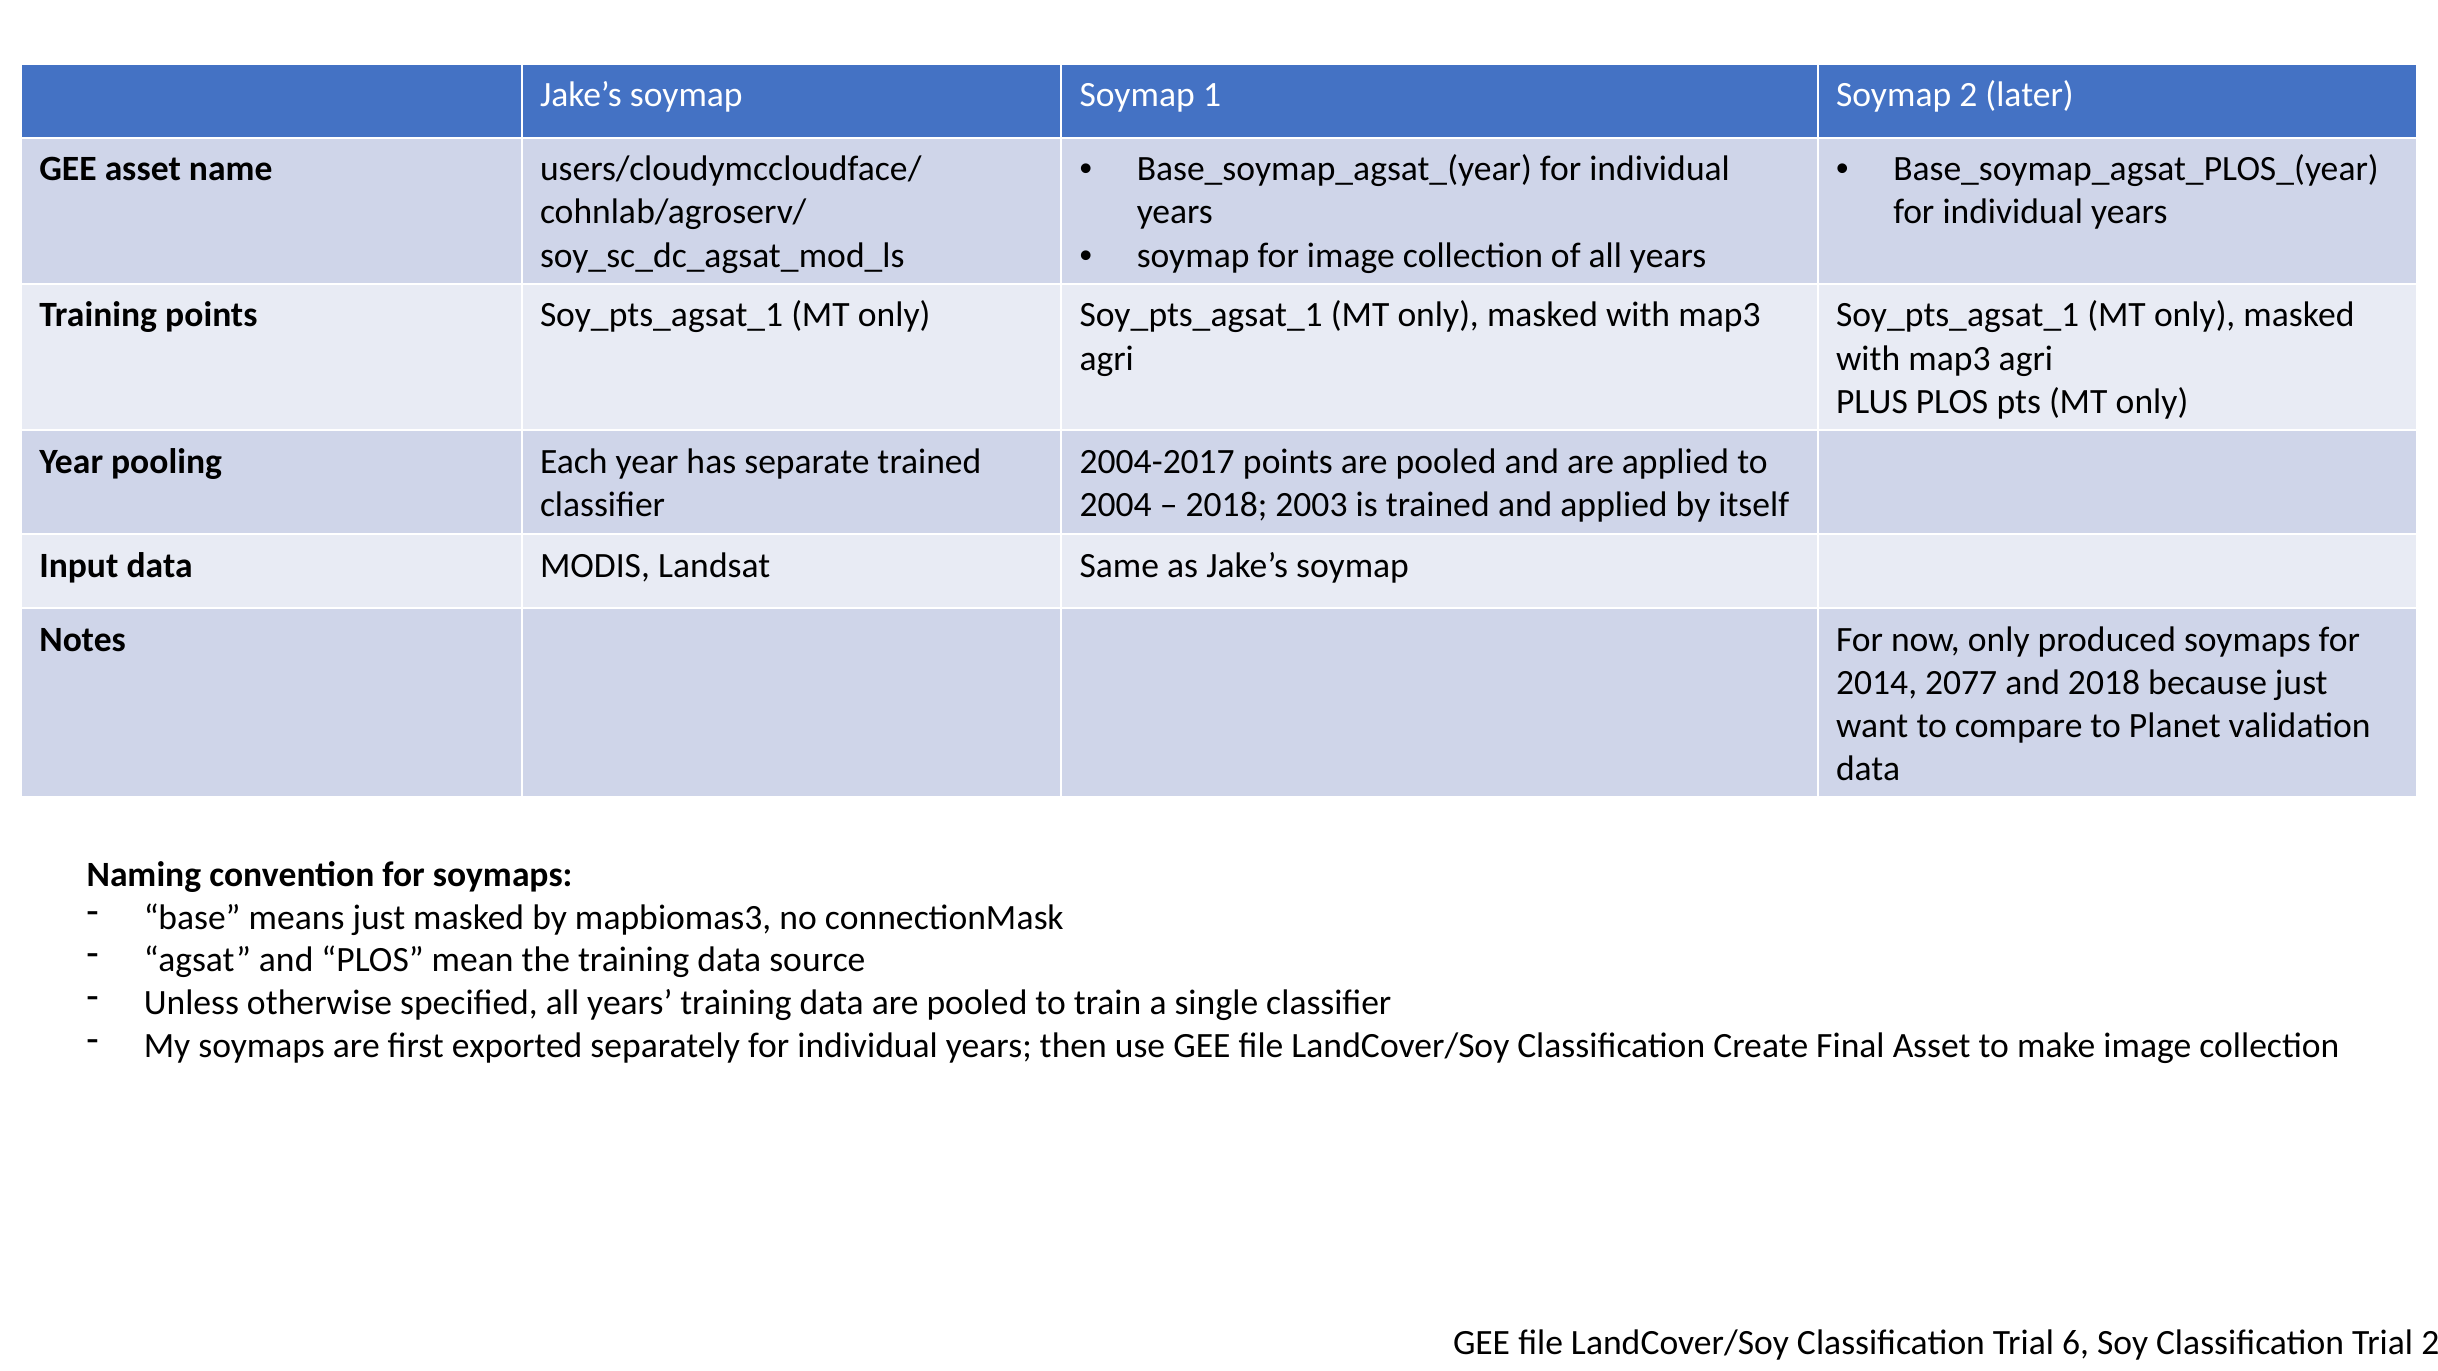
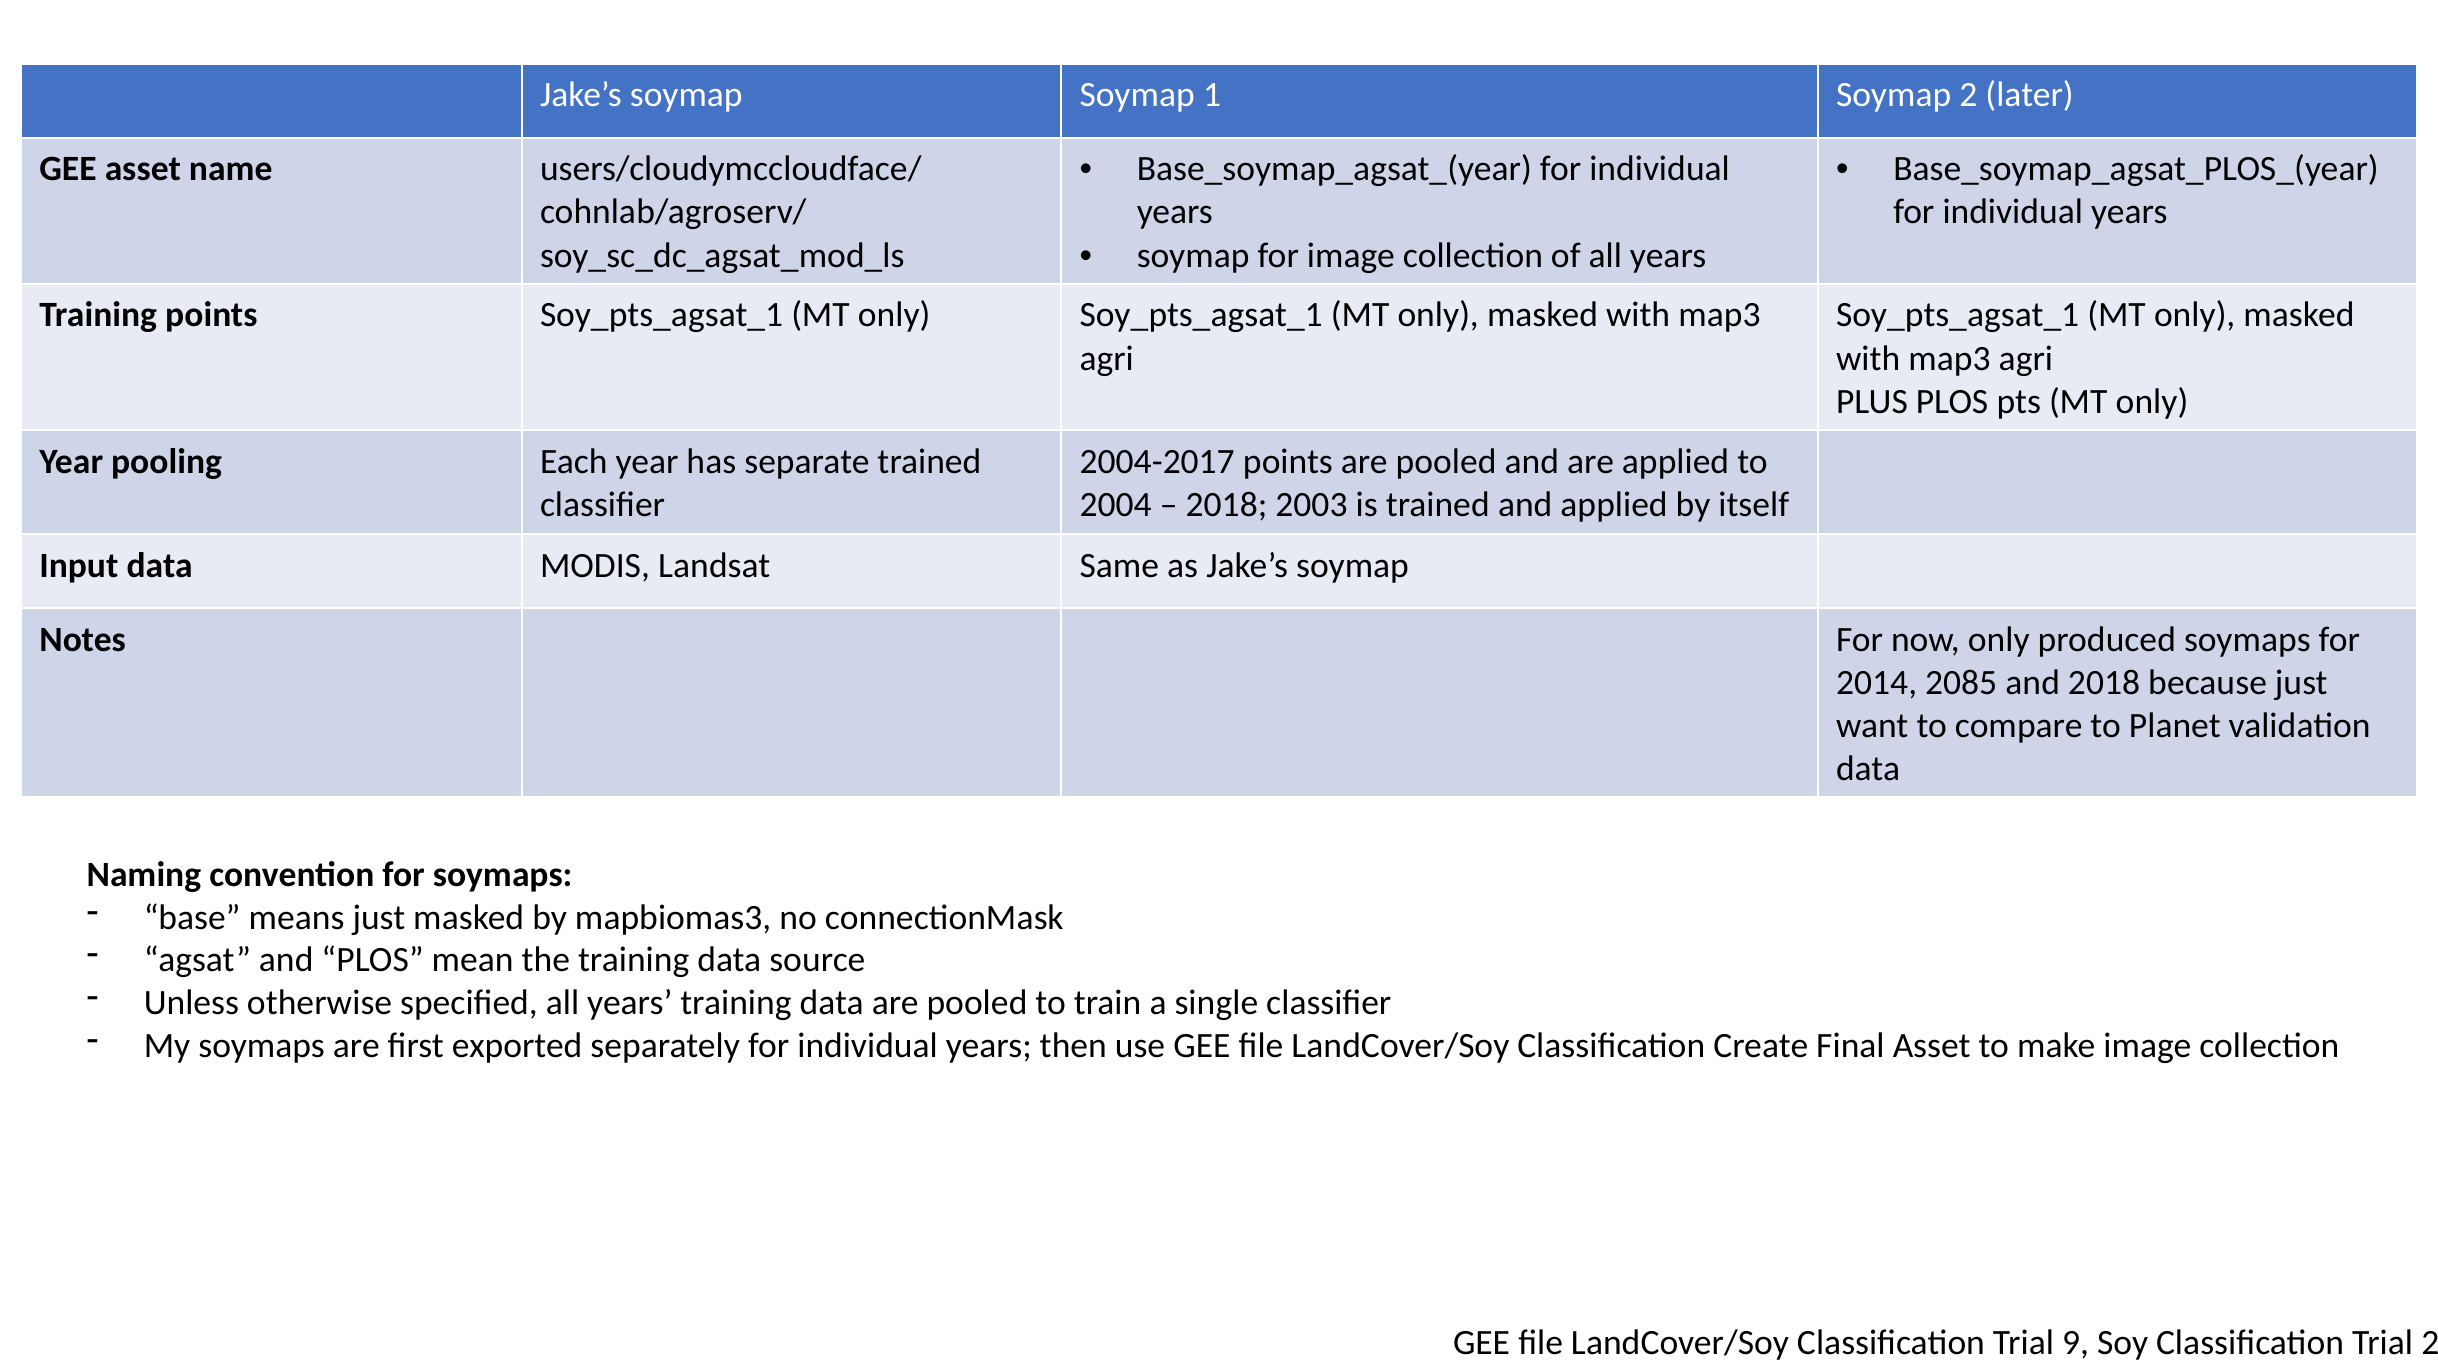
2077: 2077 -> 2085 (1961, 683)
6: 6 -> 9 (2075, 1343)
